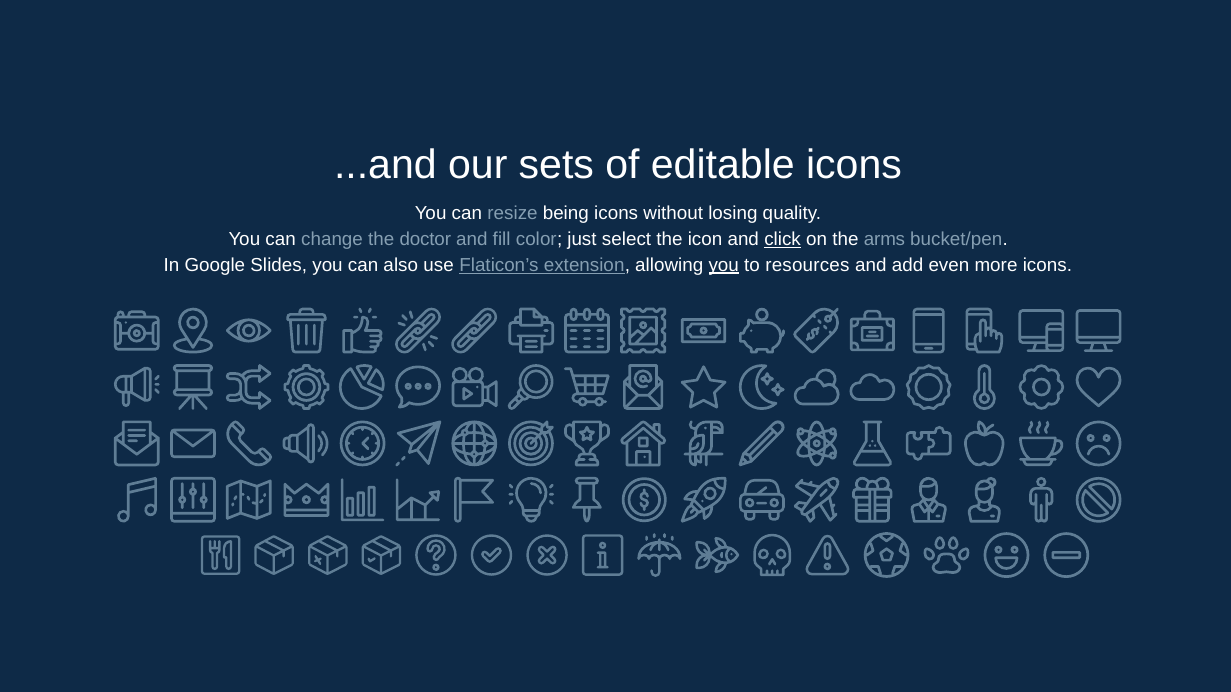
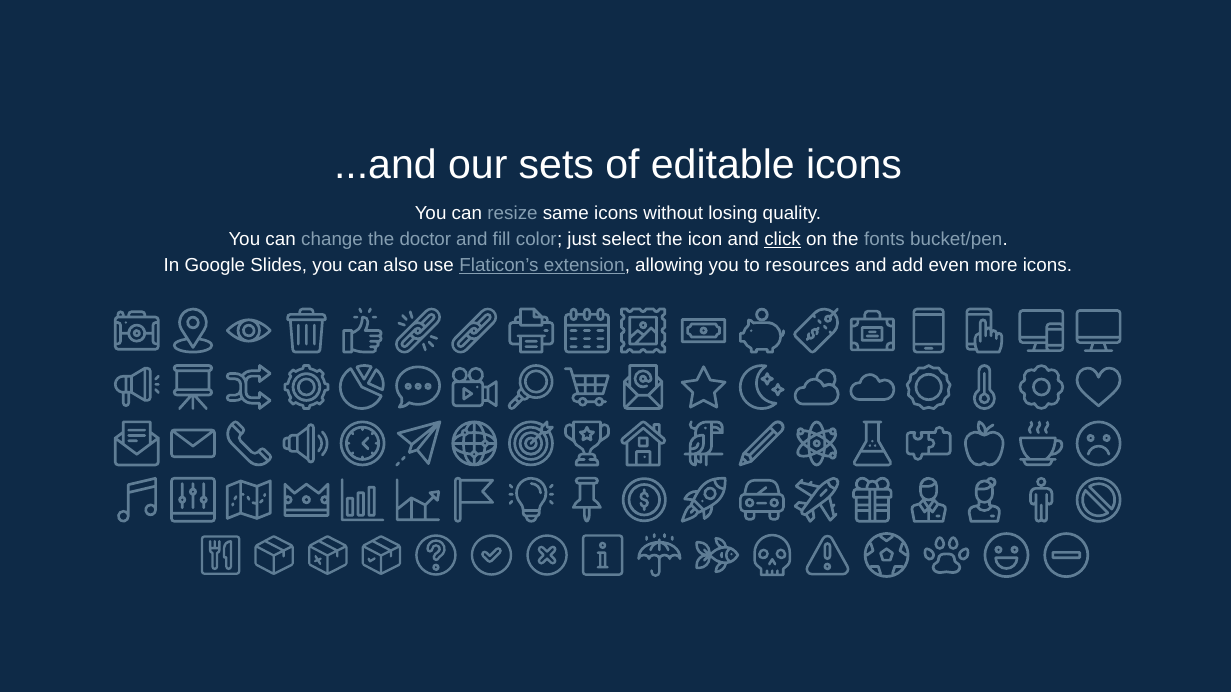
being: being -> same (566, 213)
arms: arms -> fonts (884, 239)
you underline: present -> none (724, 265)
